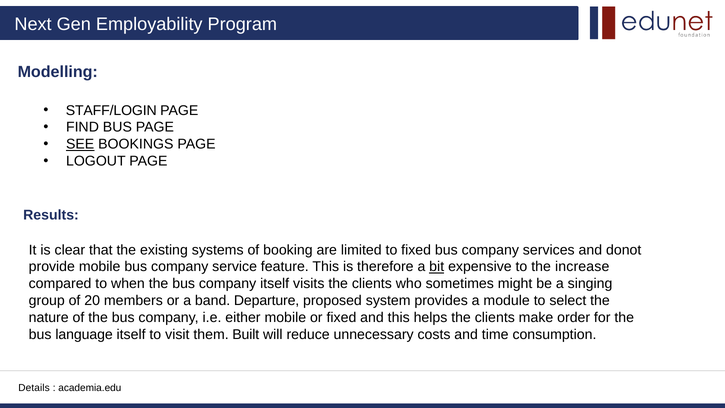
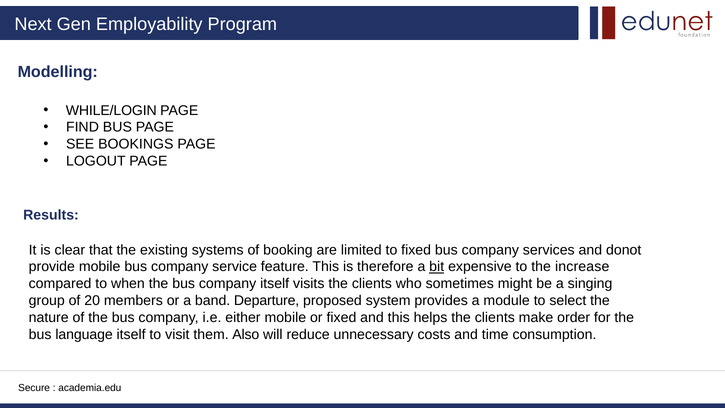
STAFF/LOGIN: STAFF/LOGIN -> WHILE/LOGIN (111, 110)
SEE underline: present -> none (80, 144)
Built: Built -> Also (246, 334)
Details: Details -> Secure (34, 388)
